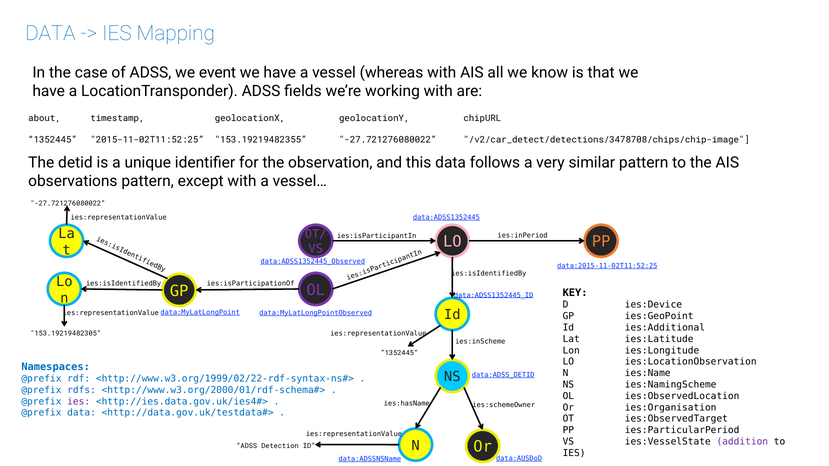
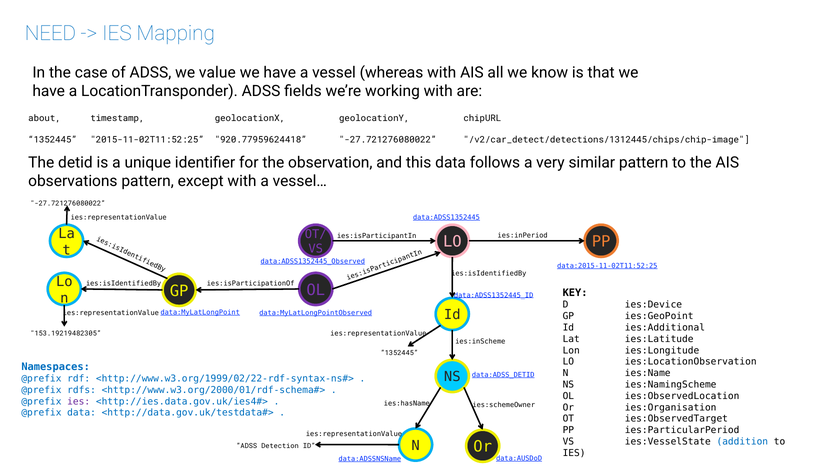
DATA: DATA -> NEED (50, 33)
event: event -> value (217, 73)
153.19219482355: 153.19219482355 -> 920.77959624418 (261, 140)
/v2/car_detect/detections/3478708/chips/chip-image: /v2/car_detect/detections/3478708/chips/chip-image -> /v2/car_detect/detections/1312445/chips/chip-image (607, 140)
addition colour: purple -> blue (742, 442)
